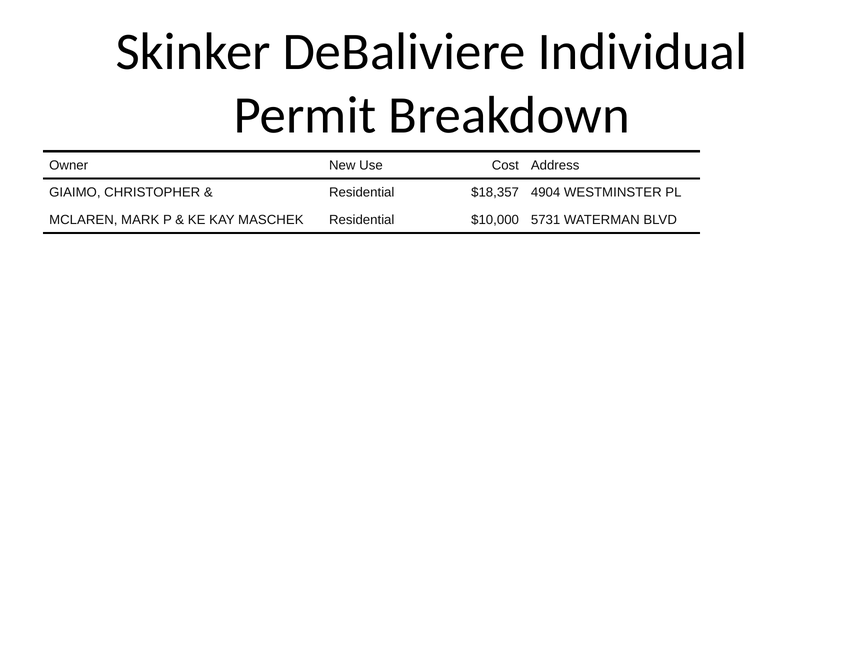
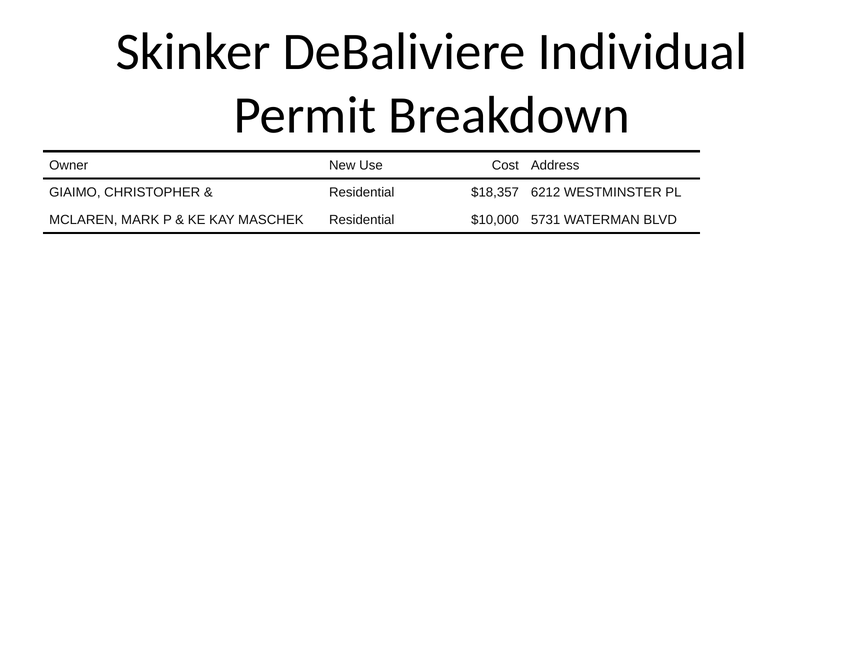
4904: 4904 -> 6212 (546, 192)
